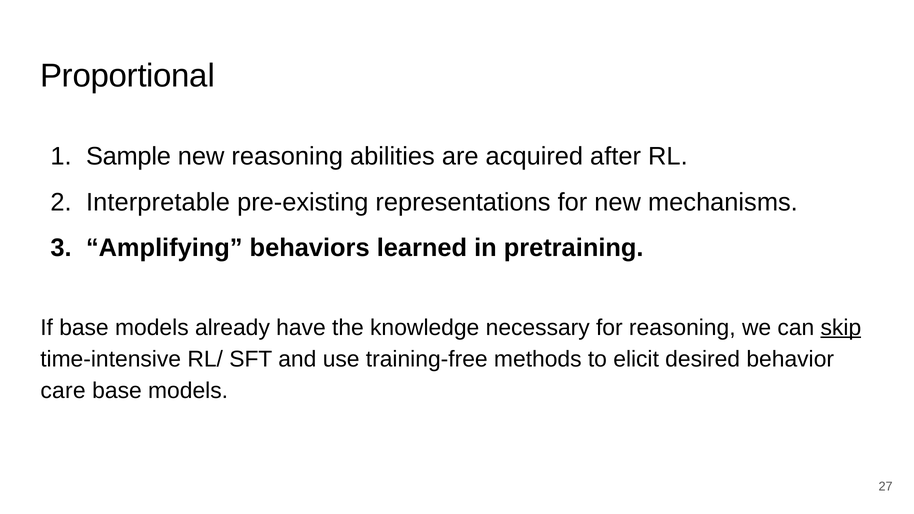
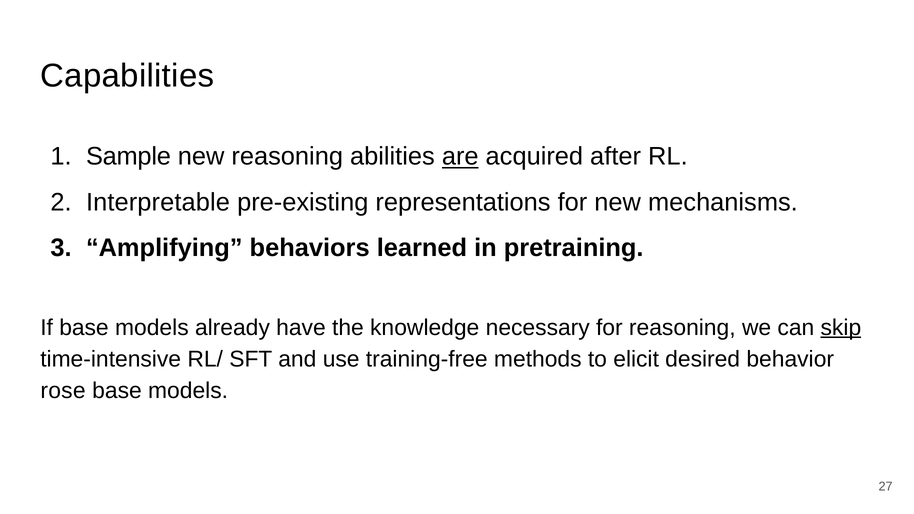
Proportional: Proportional -> Capabilities (127, 76)
are underline: none -> present (460, 157)
care: care -> rose (63, 391)
